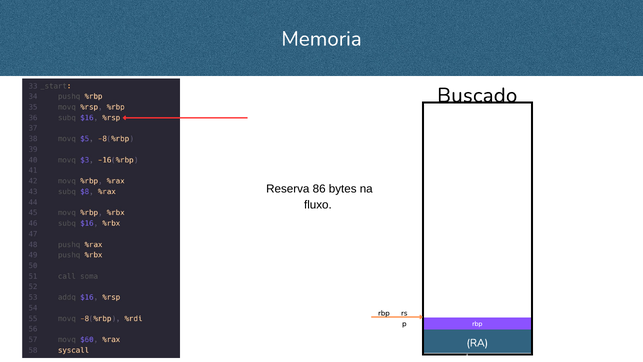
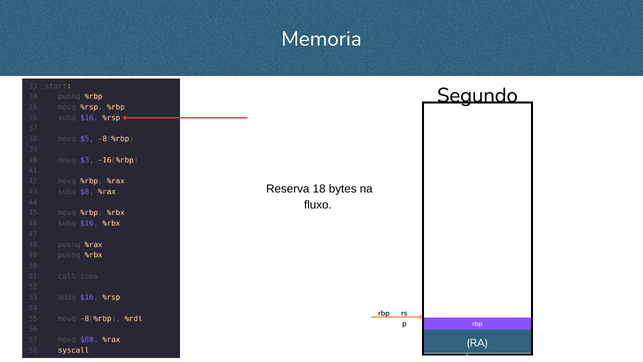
Buscado: Buscado -> Segundo (477, 95)
86: 86 -> 18 (319, 189)
